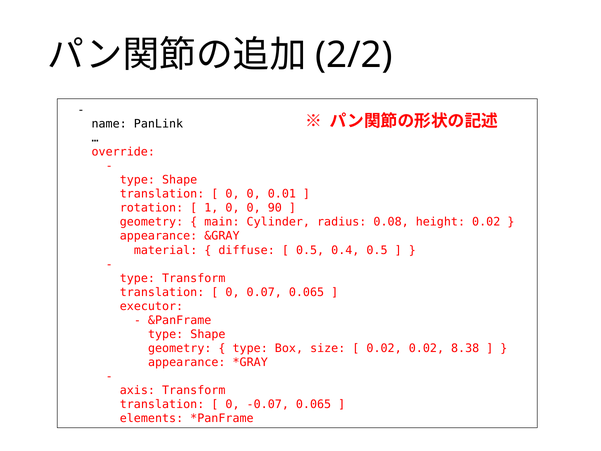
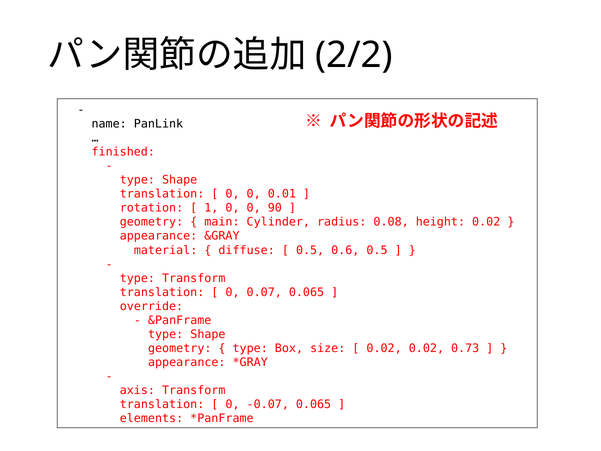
override: override -> finished (123, 152)
0.4: 0.4 -> 0.6 (345, 250)
executor: executor -> override (151, 306)
8.38: 8.38 -> 0.73 (465, 348)
